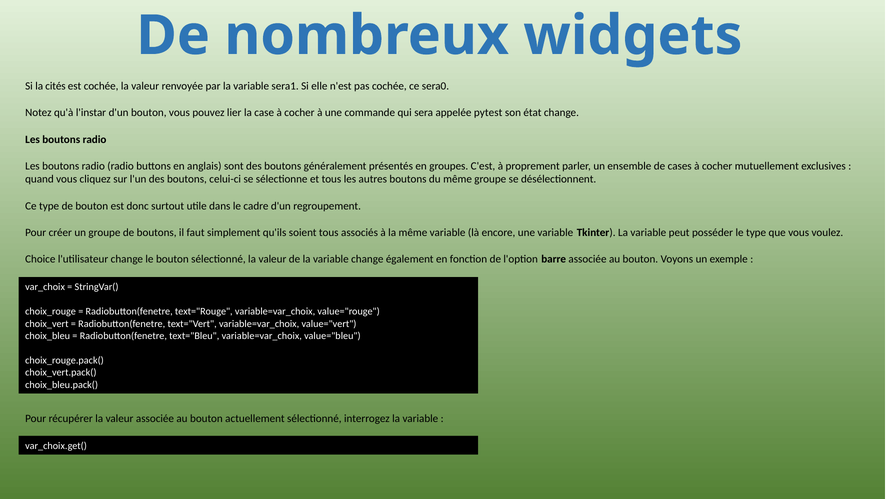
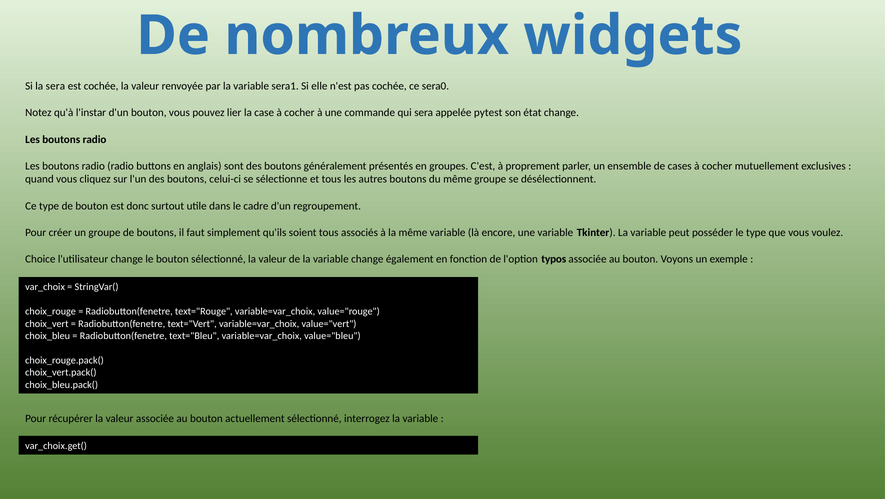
la cités: cités -> sera (55, 86)
barre: barre -> typos (554, 259)
